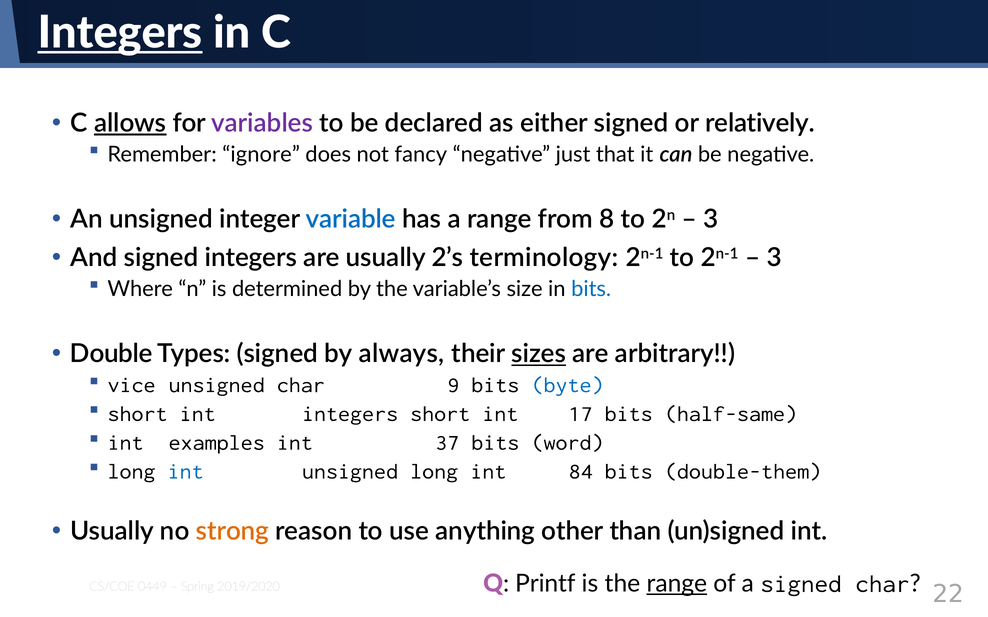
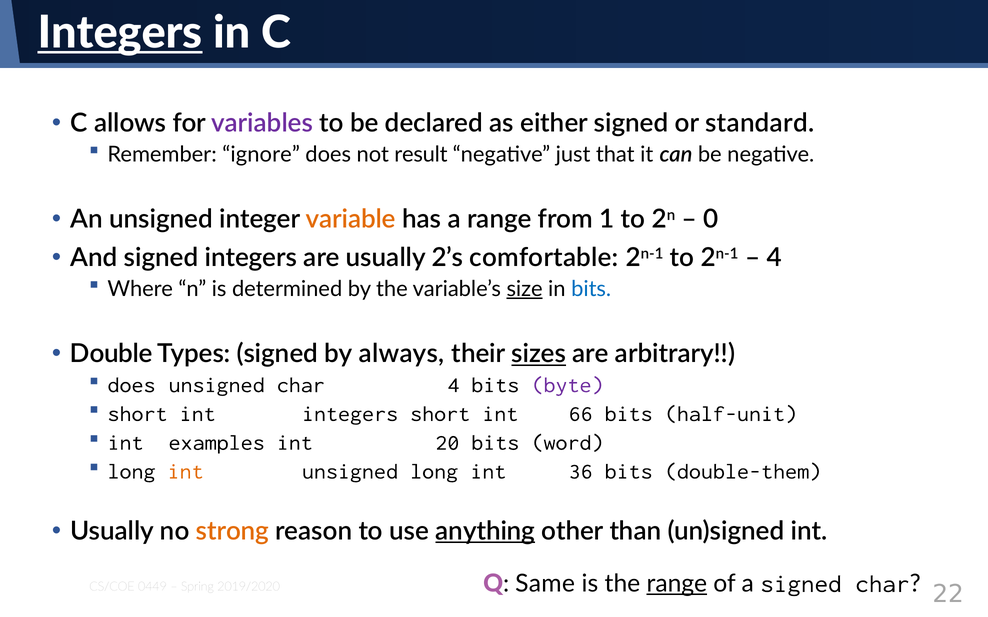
allows underline: present -> none (130, 123)
relatively: relatively -> standard (760, 123)
fancy: fancy -> result (421, 154)
variable colour: blue -> orange (351, 220)
8: 8 -> 1 (607, 220)
3: 3 -> 0 (711, 220)
terminology: terminology -> comfortable (544, 258)
3: 3 -> 4 (774, 258)
size underline: none -> present (525, 289)
vice: vice -> does (132, 385)
char 9: 9 -> 4 (453, 385)
byte colour: blue -> purple (568, 385)
17: 17 -> 66 (581, 414)
half-same: half-same -> half-unit (731, 414)
37: 37 -> 20 (447, 443)
int colour: blue -> orange (186, 472)
84: 84 -> 36 (581, 472)
anything underline: none -> present (485, 532)
Printf: Printf -> Same (545, 584)
